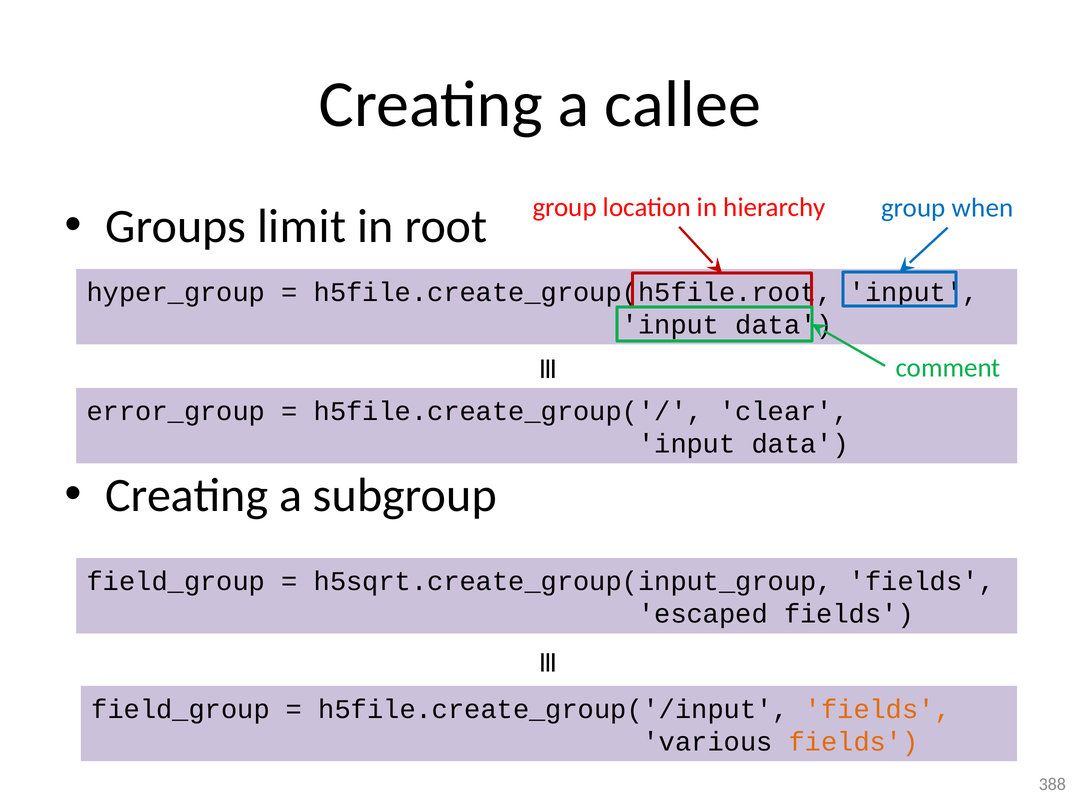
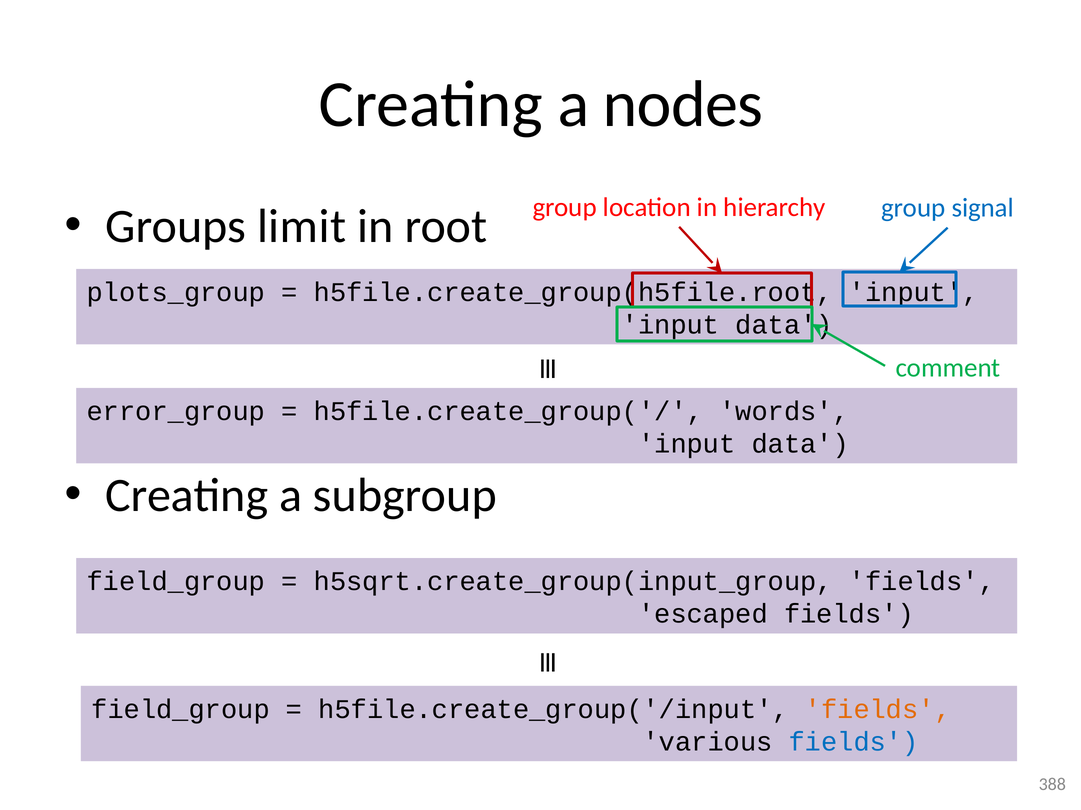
callee: callee -> nodes (683, 105)
when: when -> signal (983, 208)
hyper_group: hyper_group -> plots_group (176, 293)
clear: clear -> words (784, 412)
fields colour: orange -> blue (854, 742)
